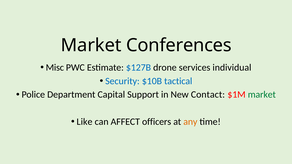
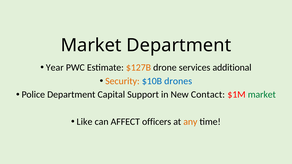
Market Conferences: Conferences -> Department (179, 45)
Misc: Misc -> Year (55, 68)
$127B colour: blue -> orange (138, 68)
individual: individual -> additional (232, 68)
Security colour: blue -> orange (122, 81)
tactical: tactical -> drones (178, 81)
